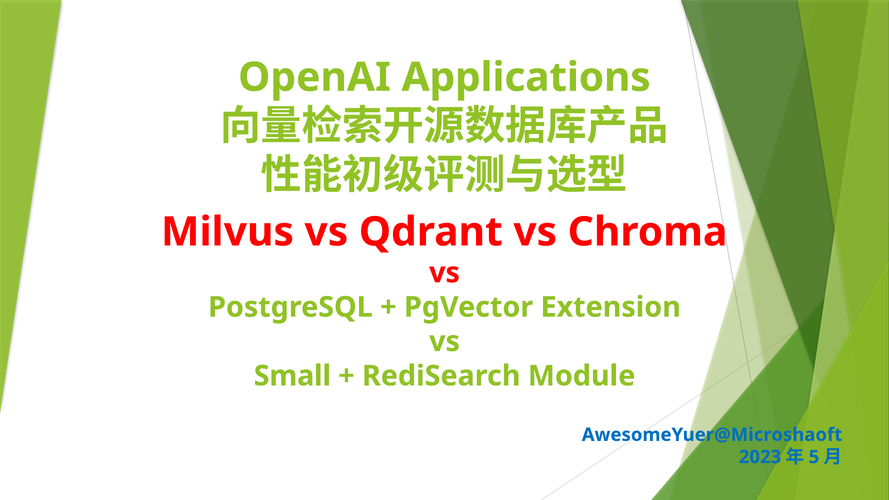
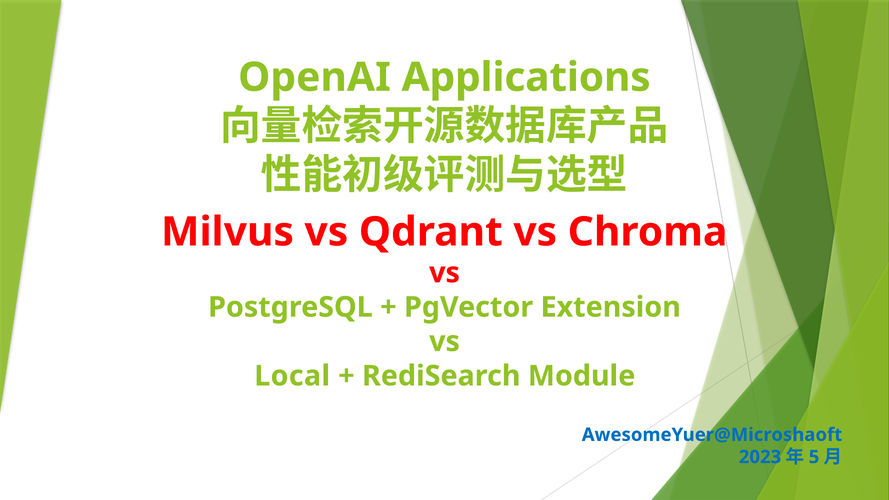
Small: Small -> Local (292, 376)
